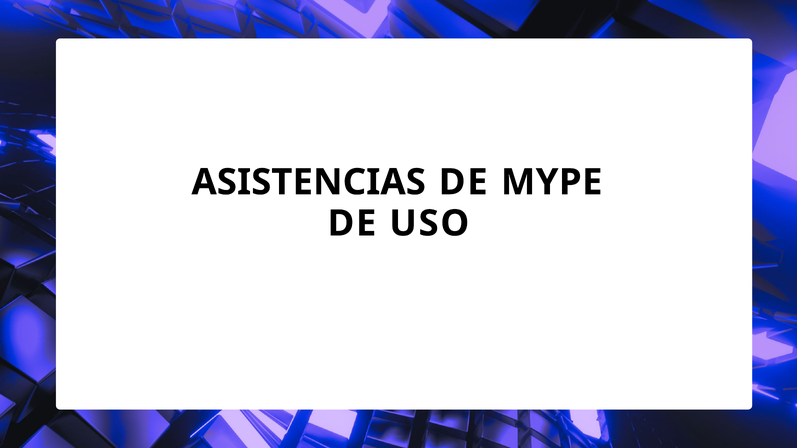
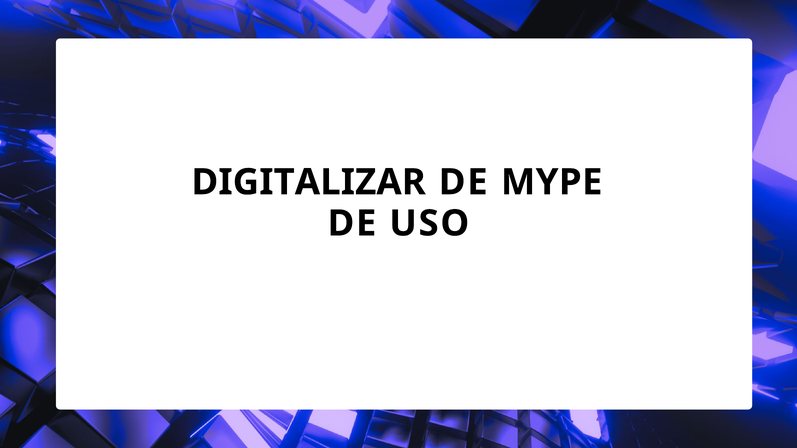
ASISTENCIAS: ASISTENCIAS -> DIGITALIZAR (309, 182)
